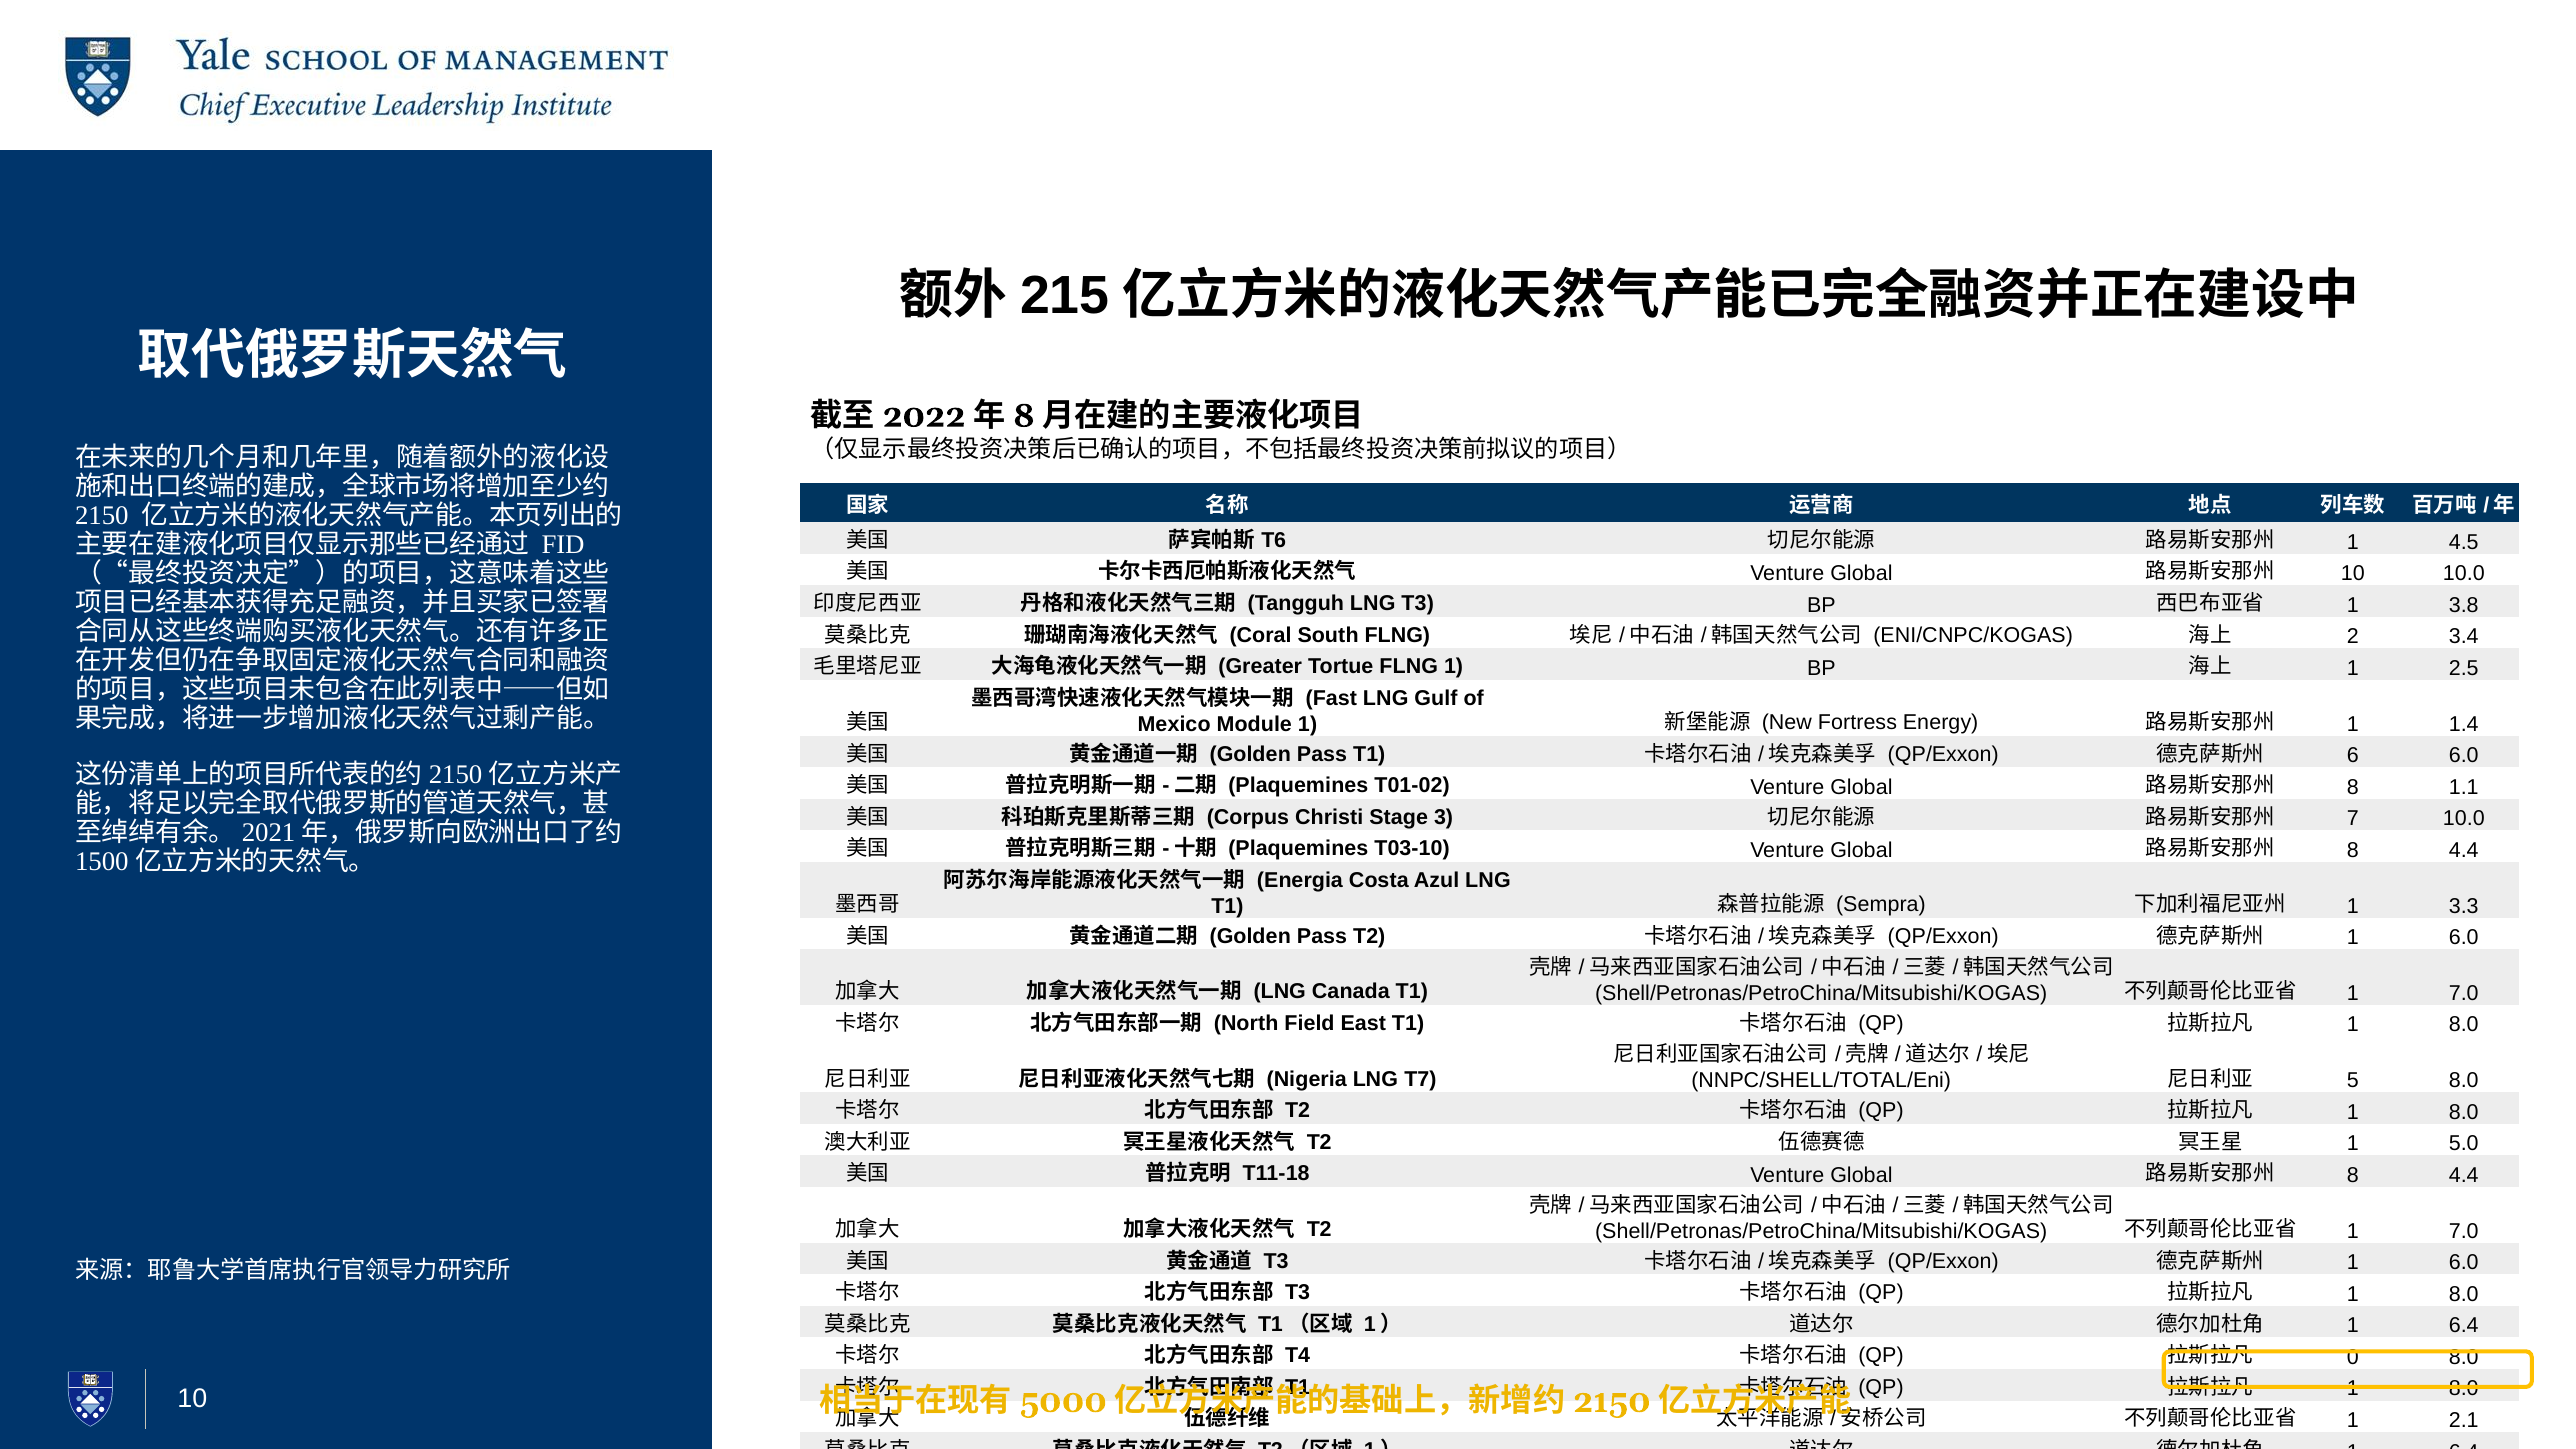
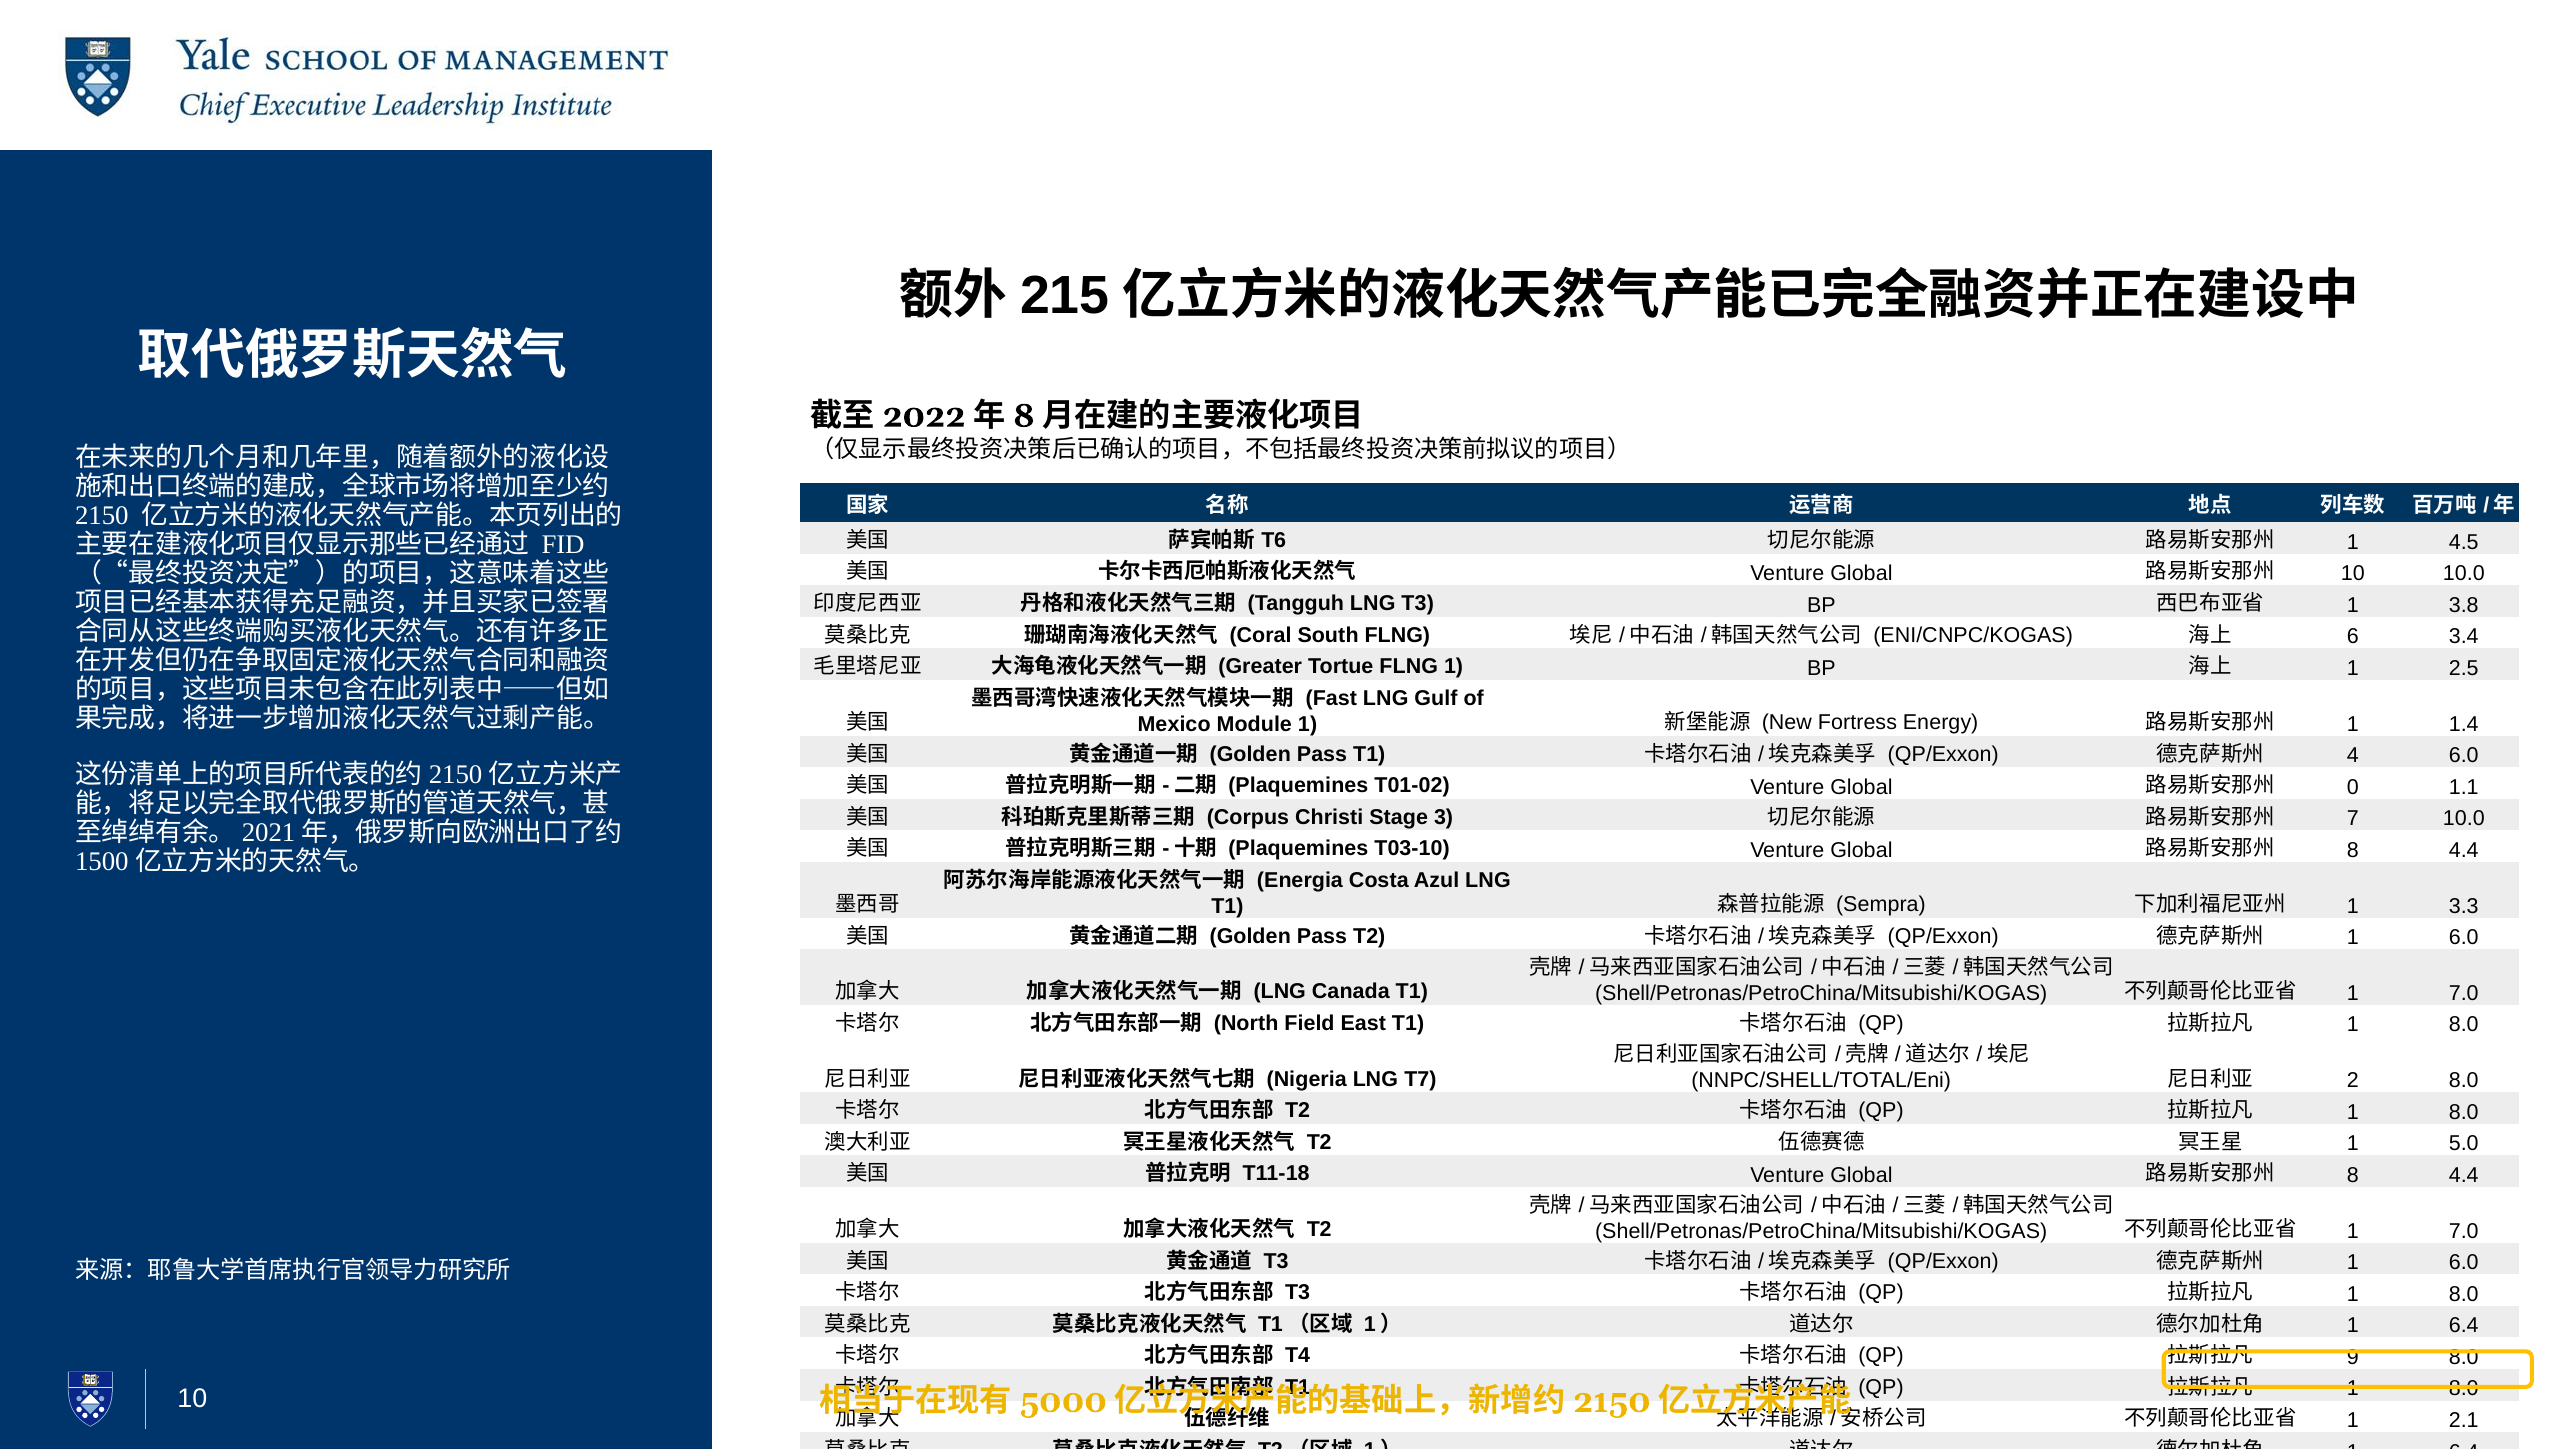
2: 2 -> 6 (2353, 637)
6: 6 -> 4 (2353, 756)
8: 8 -> 0 (2353, 787)
5: 5 -> 2 (2353, 1081)
0: 0 -> 9 (2353, 1357)
